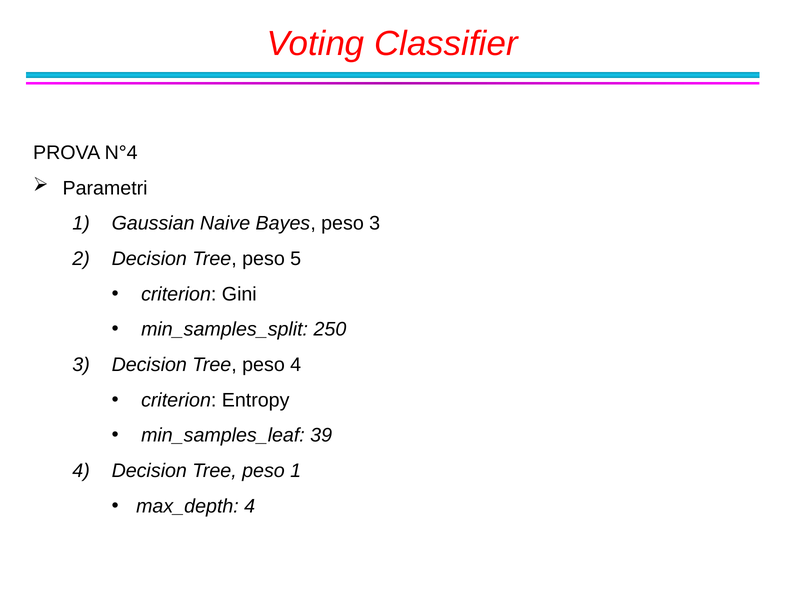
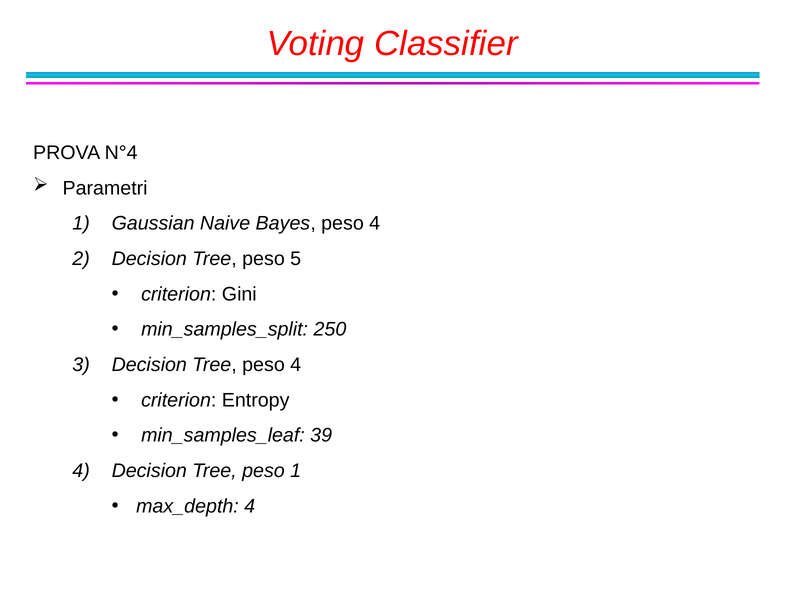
Bayes peso 3: 3 -> 4 (375, 224)
